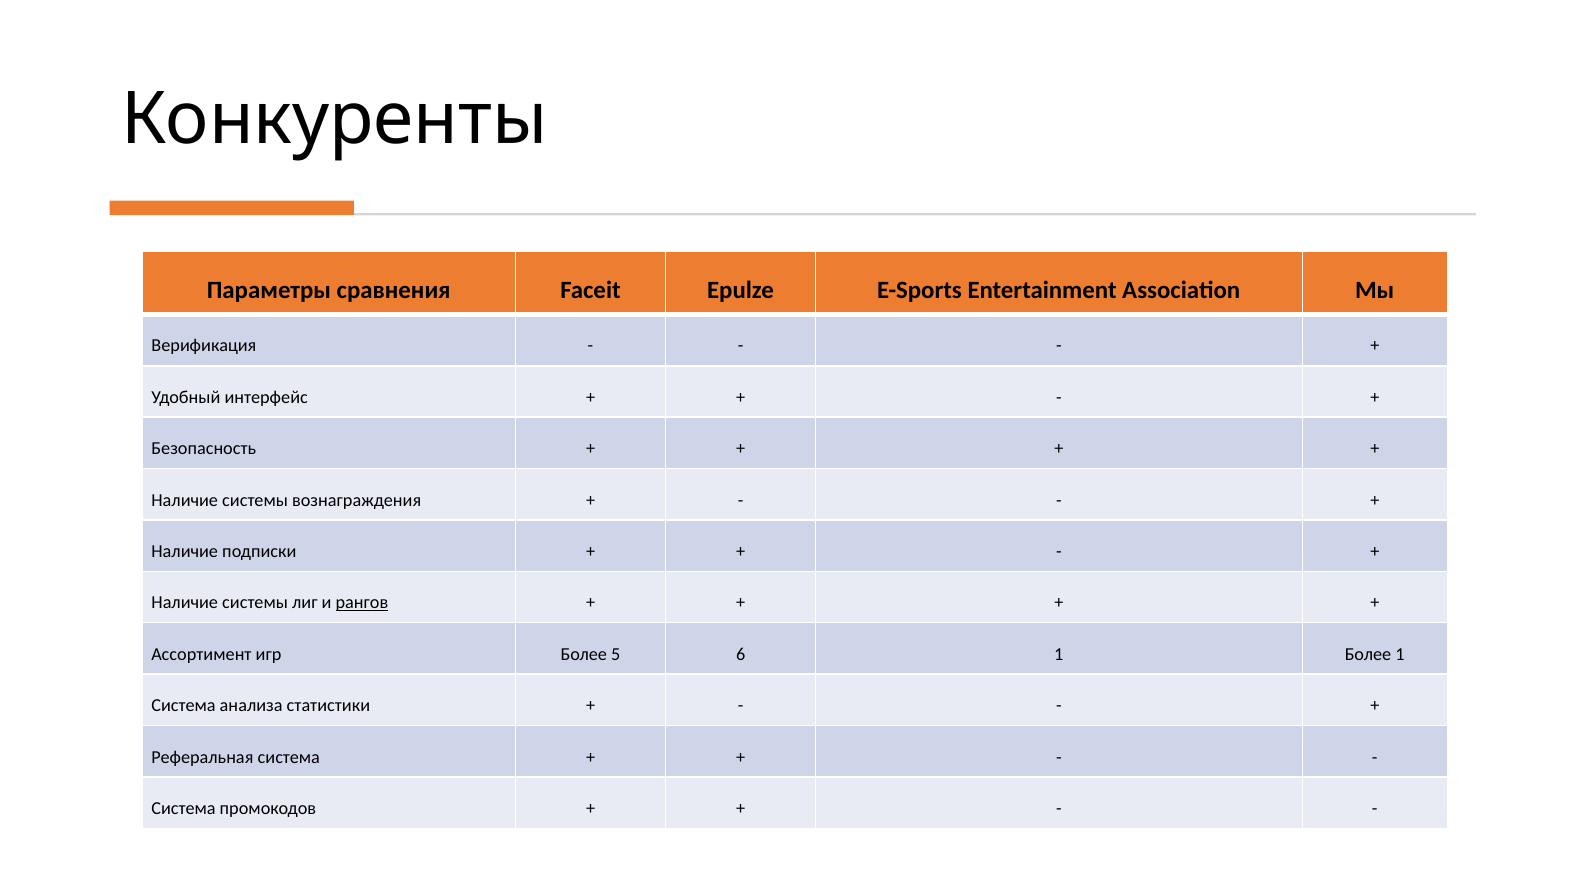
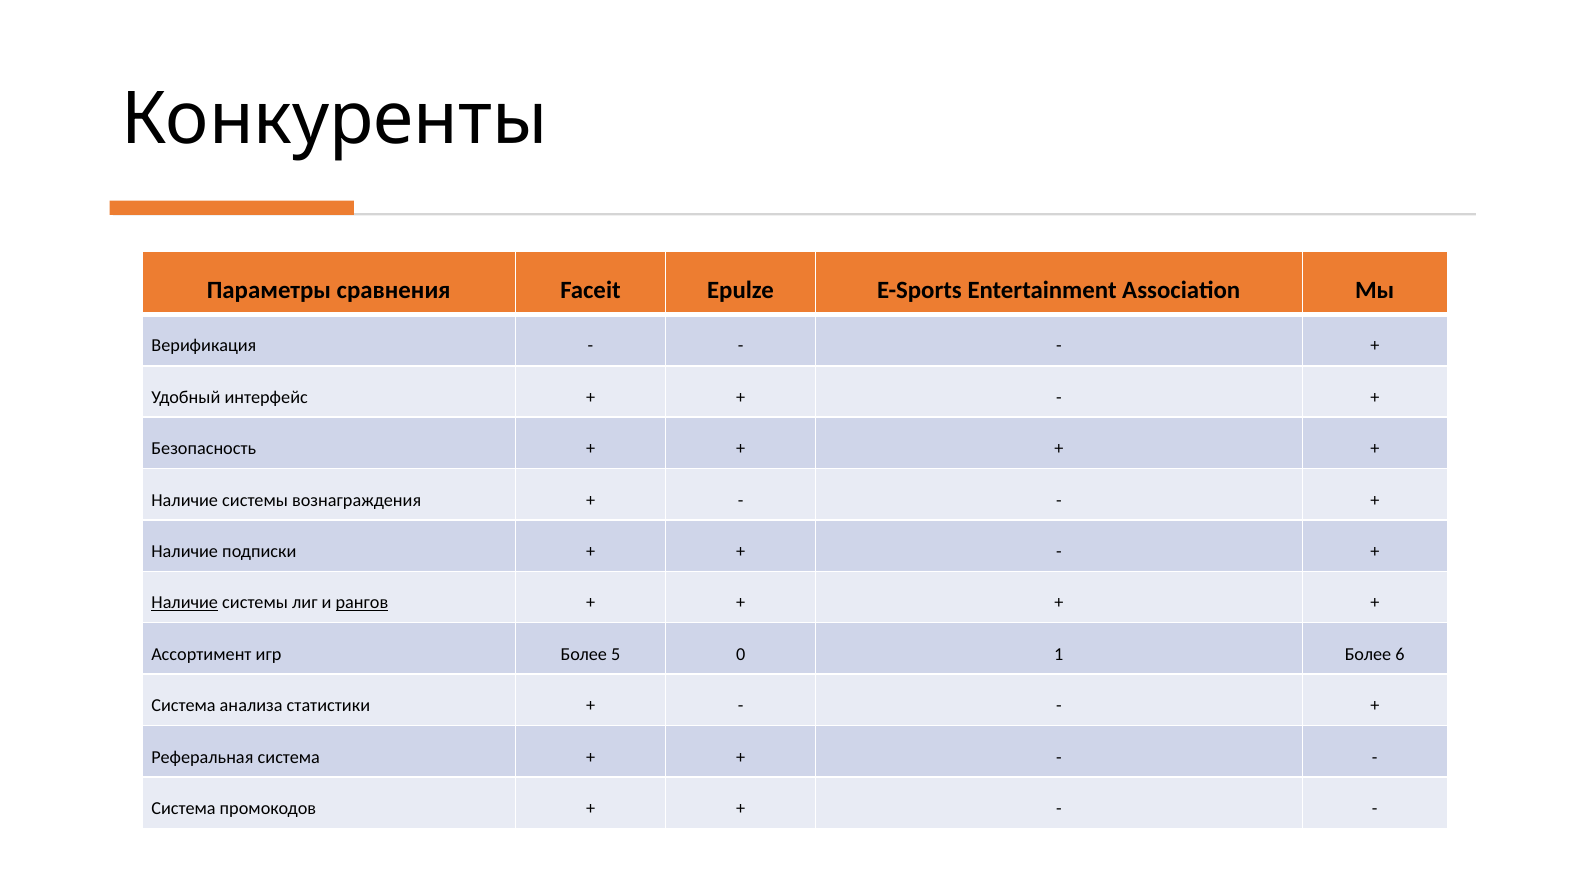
Наличие underline: none -> present (185, 603)
6: 6 -> 0 (741, 655)
Более 1: 1 -> 6 (1400, 655)
